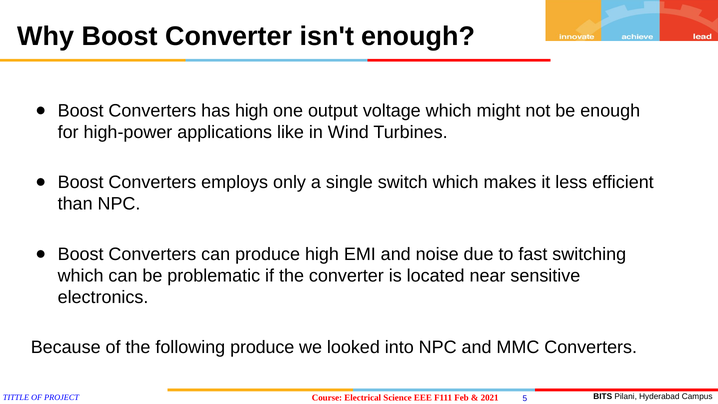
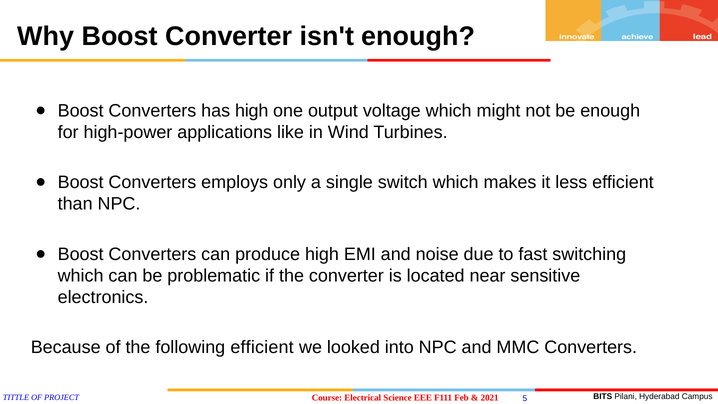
following produce: produce -> efficient (262, 347)
